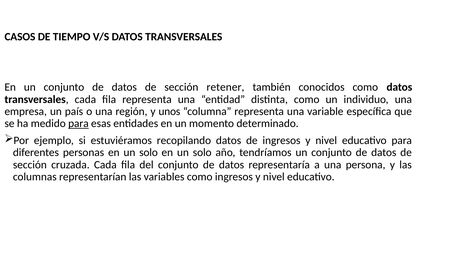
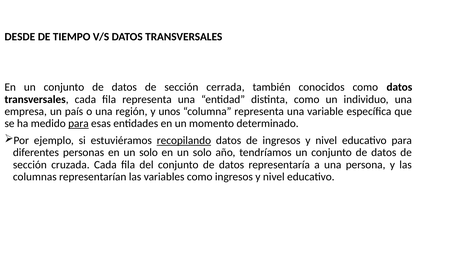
CASOS: CASOS -> DESDE (20, 37)
retener: retener -> cerrada (225, 87)
recopilando underline: none -> present (184, 141)
